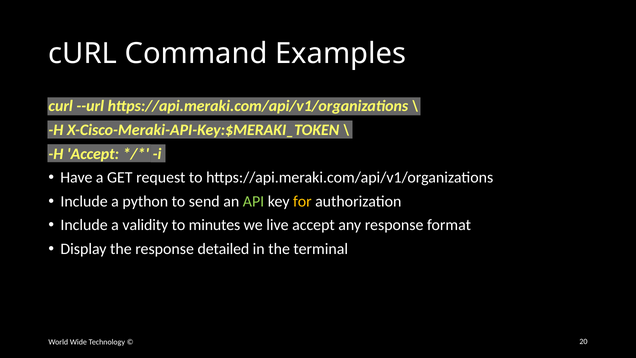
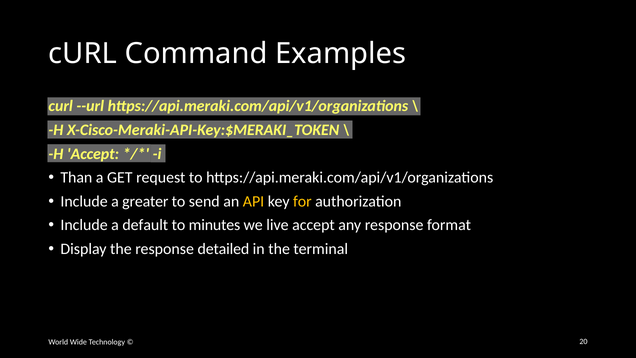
Have: Have -> Than (76, 177)
python: python -> greater (145, 201)
API colour: light green -> yellow (254, 201)
validity: validity -> default (145, 225)
